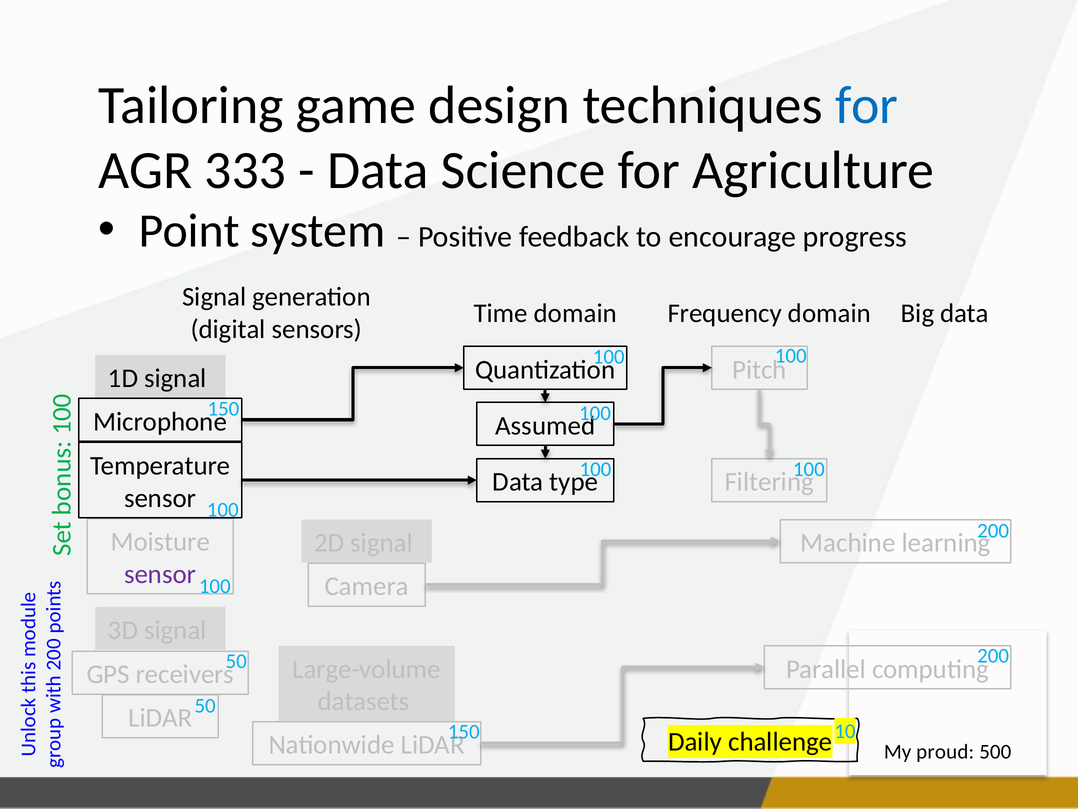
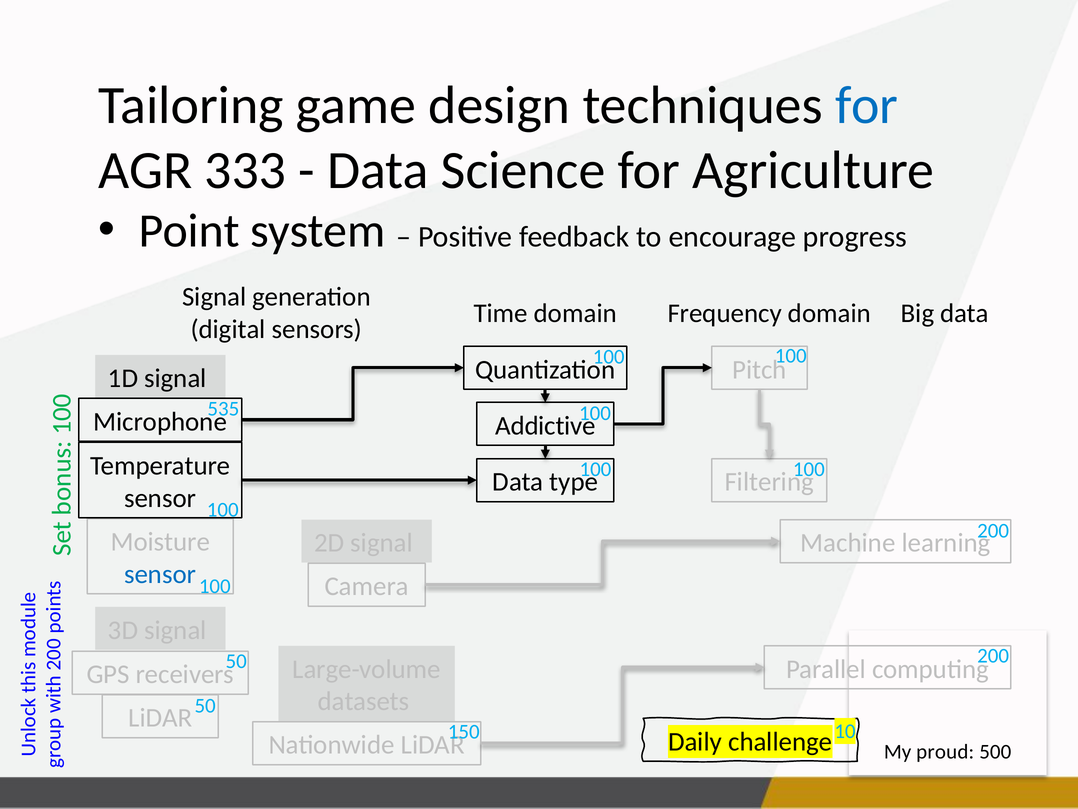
150: 150 -> 535 (223, 409)
Assumed: Assumed -> Addictive (545, 426)
sensor colour: purple -> blue (160, 574)
